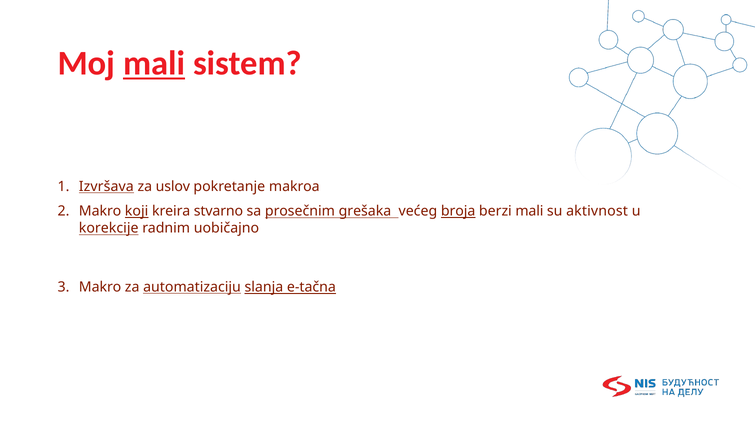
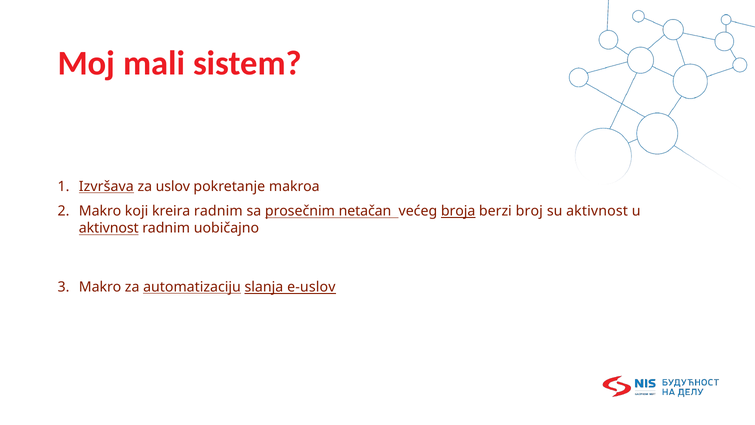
mali underline: present -> none (154, 63)
koji underline: present -> none (137, 211)
kreira stvarno: stvarno -> radnim (218, 211)
grešaka: grešaka -> netačan (365, 211)
berzi mali: mali -> broj (529, 211)
korekcije: korekcije -> aktivnost (109, 228)
e-tačna: e-tačna -> e-uslov (311, 287)
